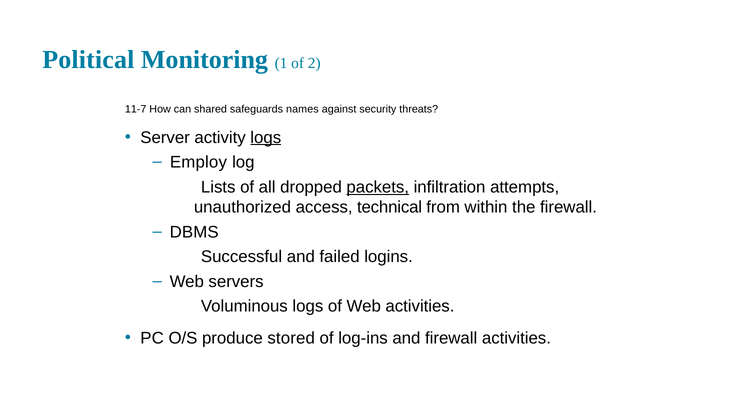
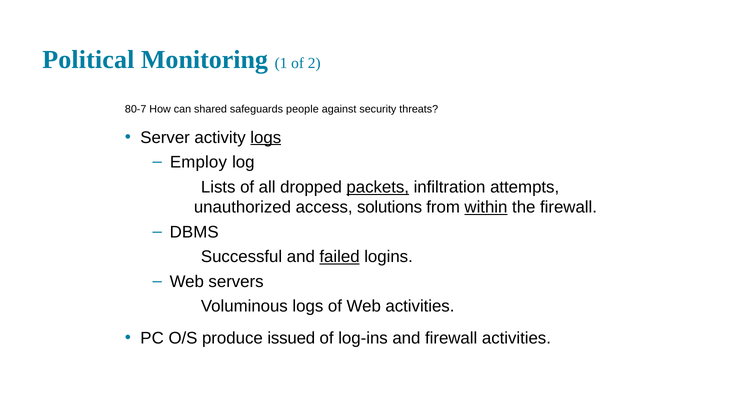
11-7: 11-7 -> 80-7 (136, 109)
names: names -> people (302, 109)
technical: technical -> solutions (390, 207)
within underline: none -> present (486, 207)
failed underline: none -> present (340, 257)
stored: stored -> issued (291, 338)
